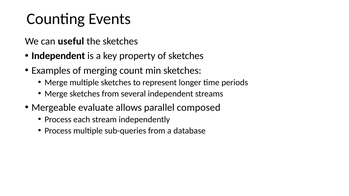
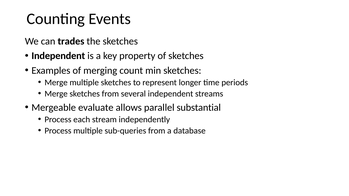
useful: useful -> trades (71, 41)
composed: composed -> substantial (199, 108)
